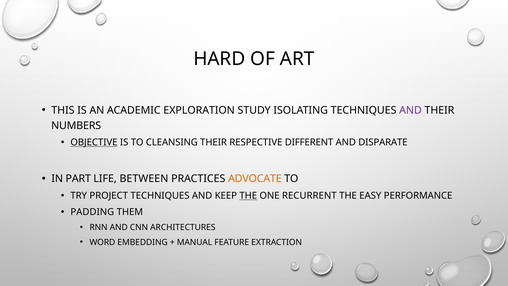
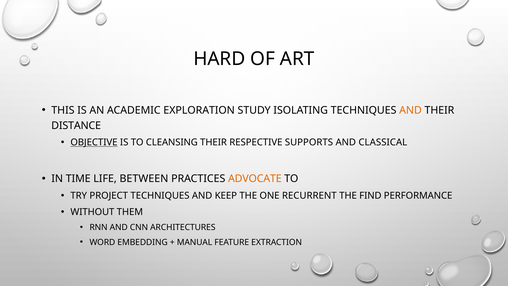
AND colour: purple -> orange (410, 110)
NUMBERS: NUMBERS -> DISTANCE (76, 125)
DIFFERENT: DIFFERENT -> SUPPORTS (309, 142)
DISPARATE: DISPARATE -> CLASSICAL (383, 142)
PART: PART -> TIME (78, 179)
THE underline: present -> none (248, 196)
EASY: EASY -> FIND (370, 196)
PADDING: PADDING -> WITHOUT (92, 212)
